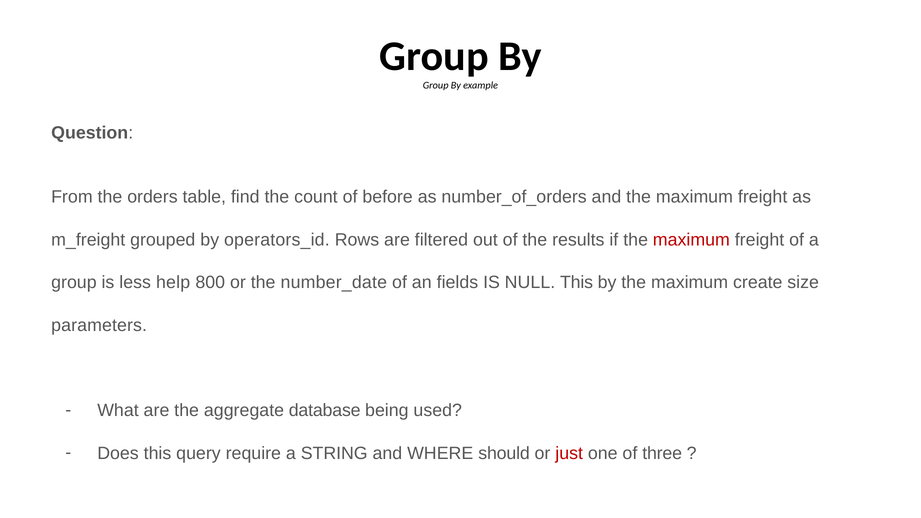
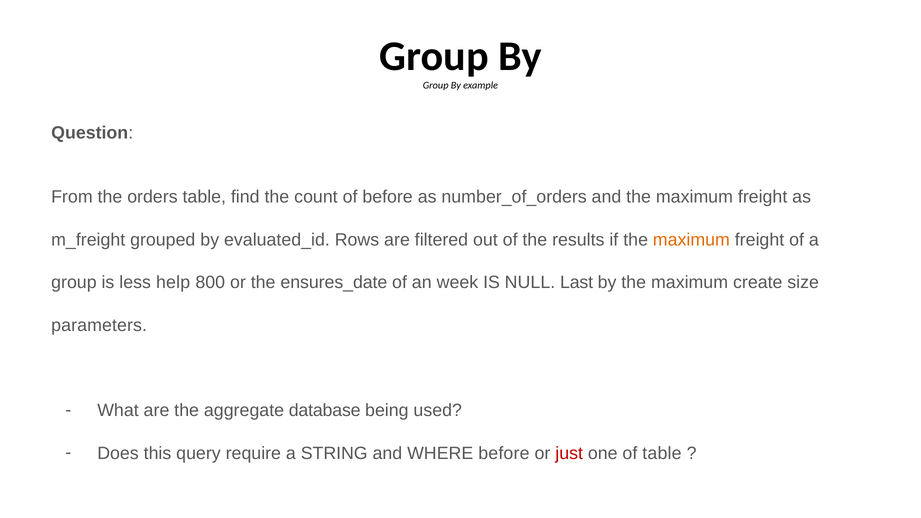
operators_id: operators_id -> evaluated_id (277, 240)
maximum colour: red -> orange (691, 240)
number_date: number_date -> ensures_date (334, 283)
fields: fields -> week (457, 283)
NULL This: This -> Last (577, 283)
WHERE should: should -> before (504, 453)
of three: three -> table (662, 453)
